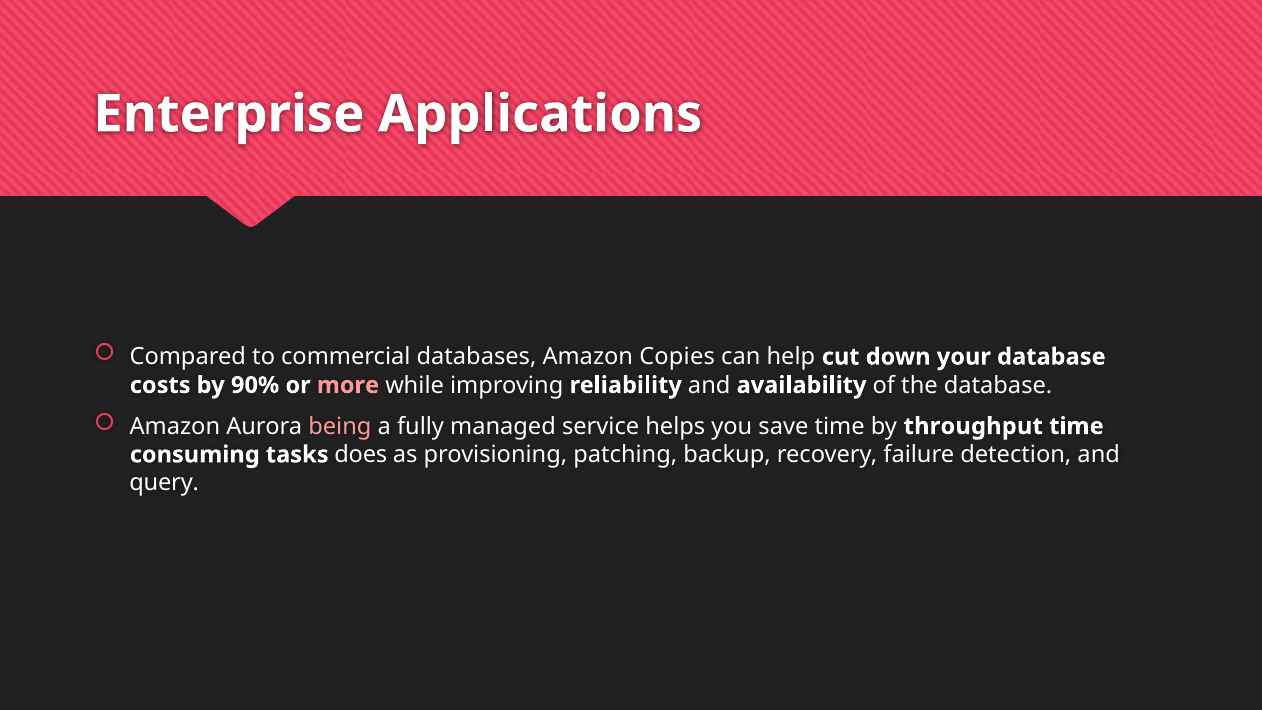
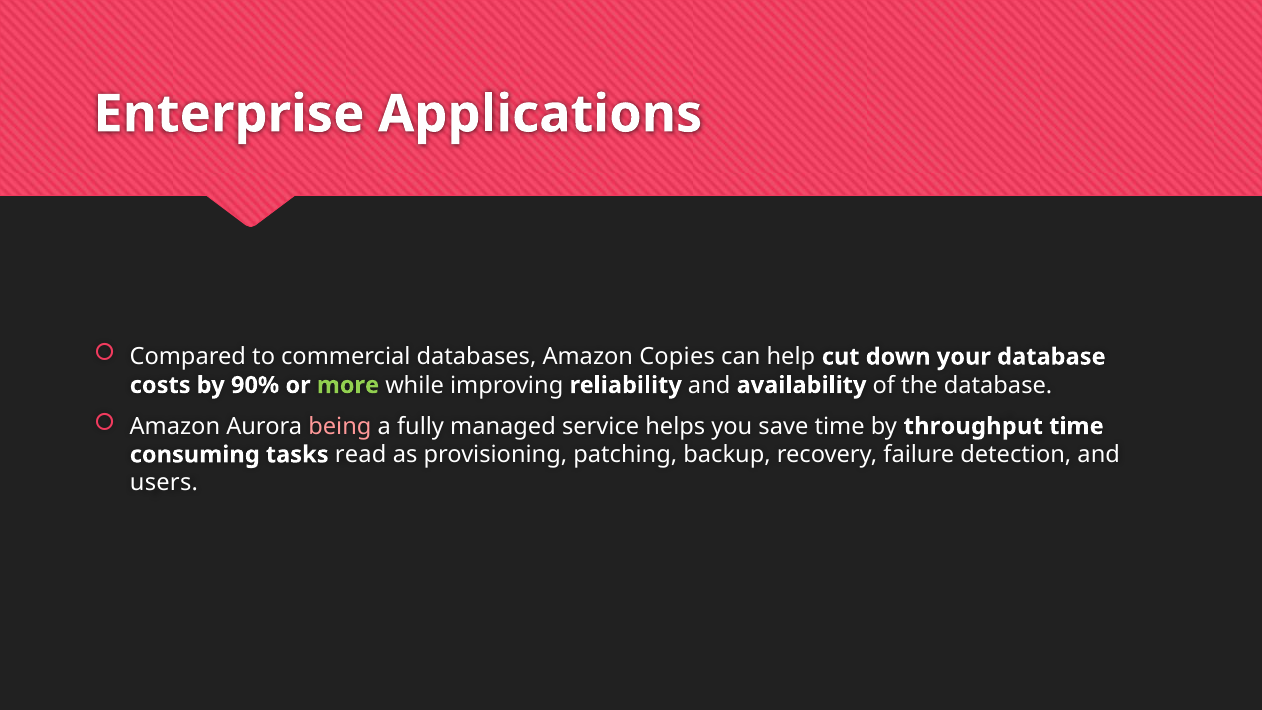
more colour: pink -> light green (348, 385)
does: does -> read (361, 455)
query: query -> users (164, 483)
